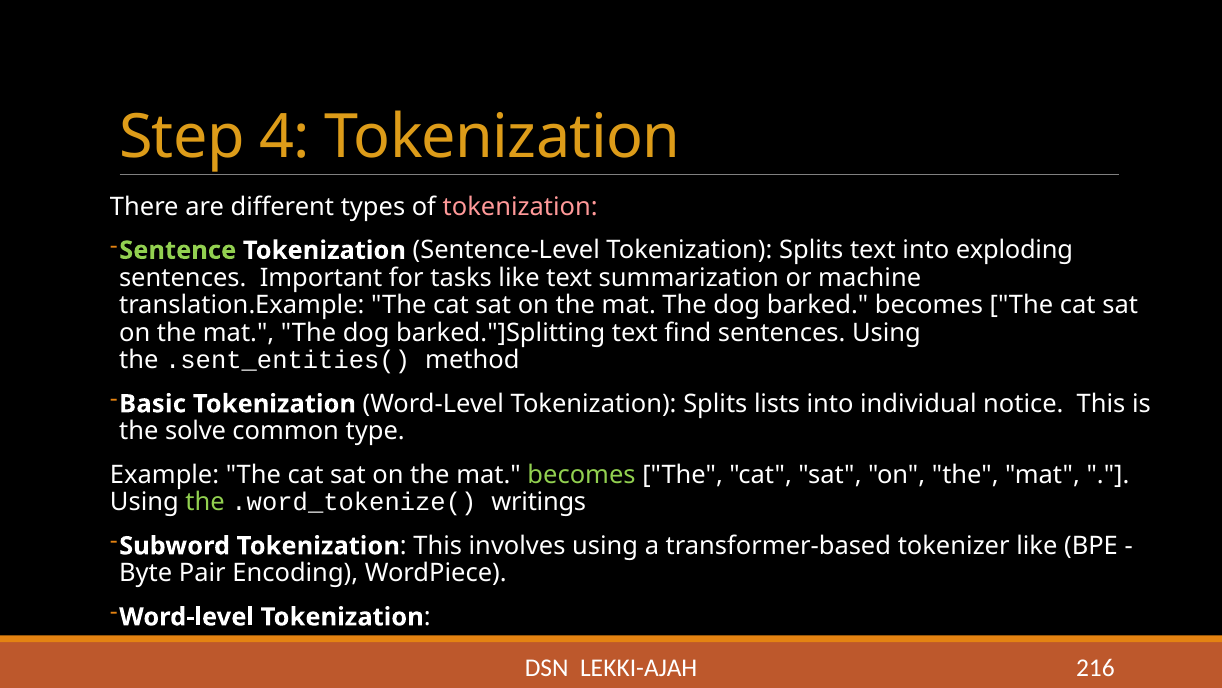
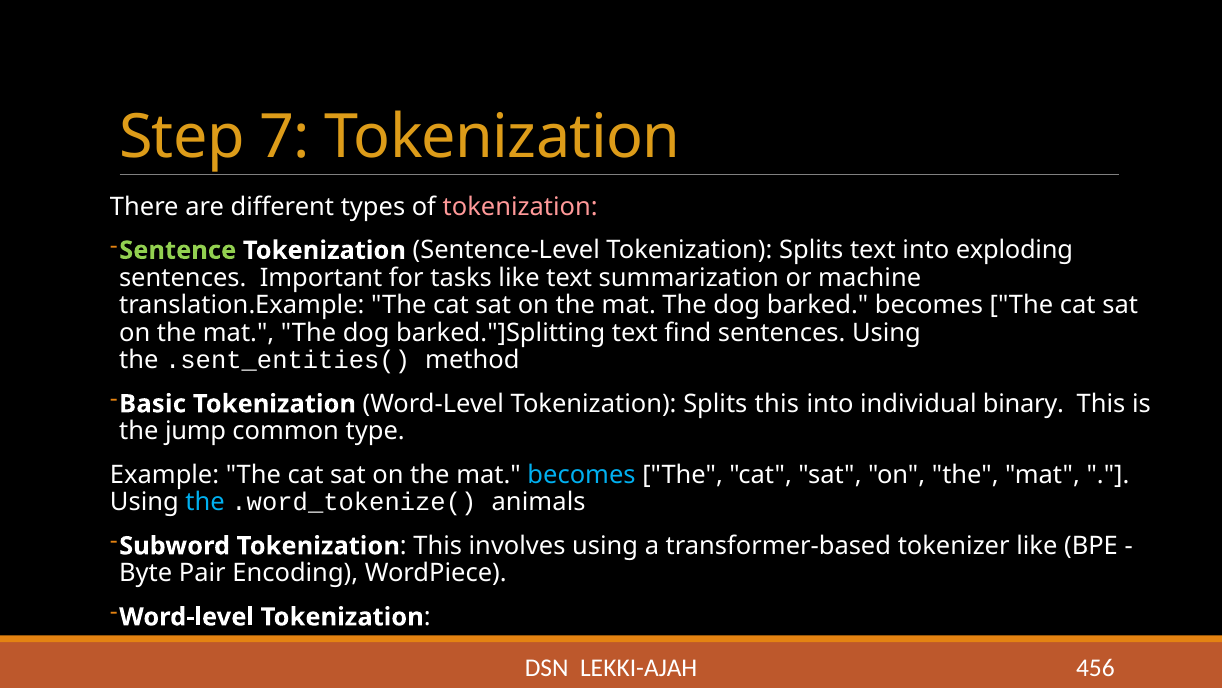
4: 4 -> 7 (285, 137)
Splits lists: lists -> this (777, 404)
notice: notice -> binary (1024, 404)
solve: solve -> jump (196, 431)
becomes colour: light green -> light blue (582, 475)
the colour: light green -> light blue (205, 502)
writings: writings -> animals (539, 502)
216: 216 -> 456 (1095, 667)
